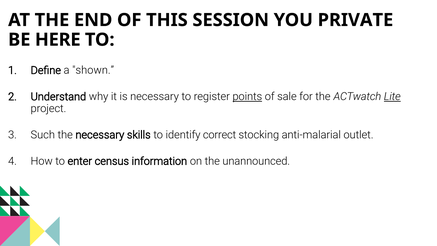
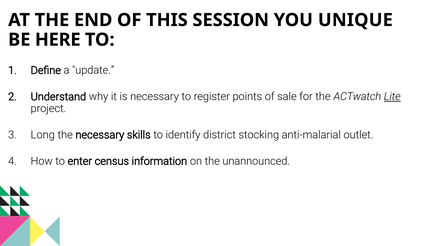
PRIVATE: PRIVATE -> UNIQUE (355, 20)
shown: shown -> update (93, 70)
points underline: present -> none (247, 97)
Such: Such -> Long (43, 135)
correct: correct -> district (220, 135)
